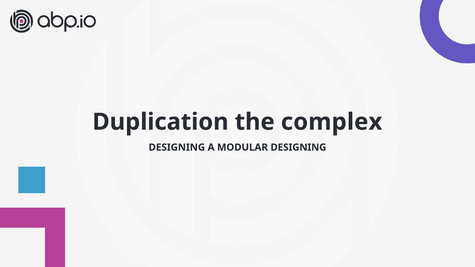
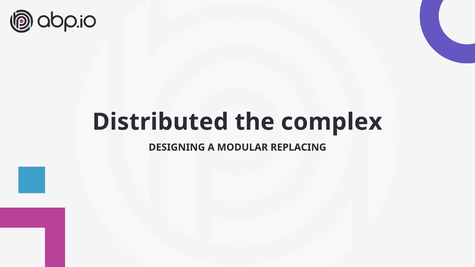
Duplication: Duplication -> Distributed (160, 122)
MODULAR DESIGNING: DESIGNING -> REPLACING (298, 147)
